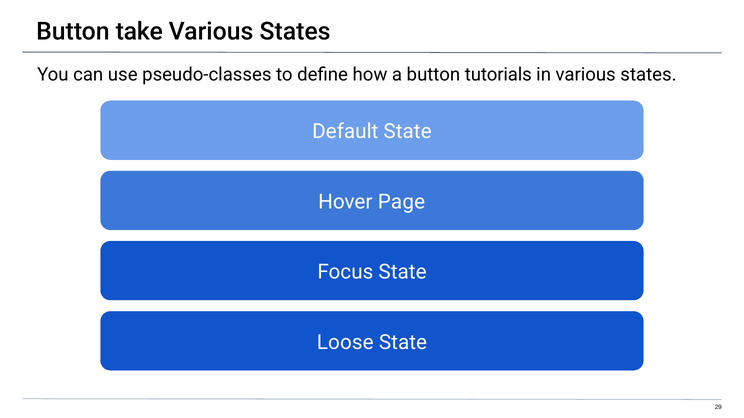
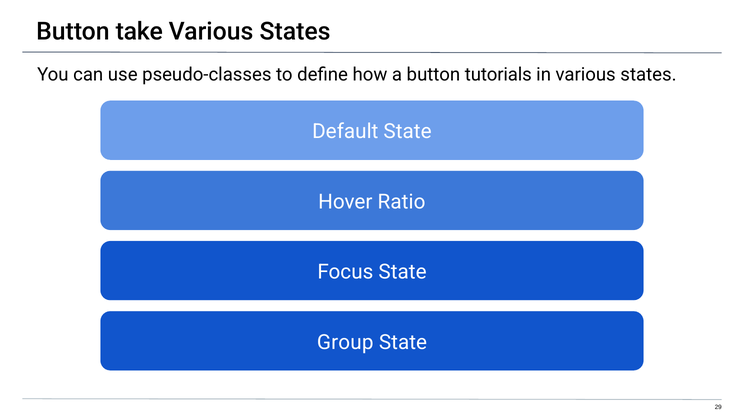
Page: Page -> Ratio (402, 202)
Loose: Loose -> Group (345, 343)
